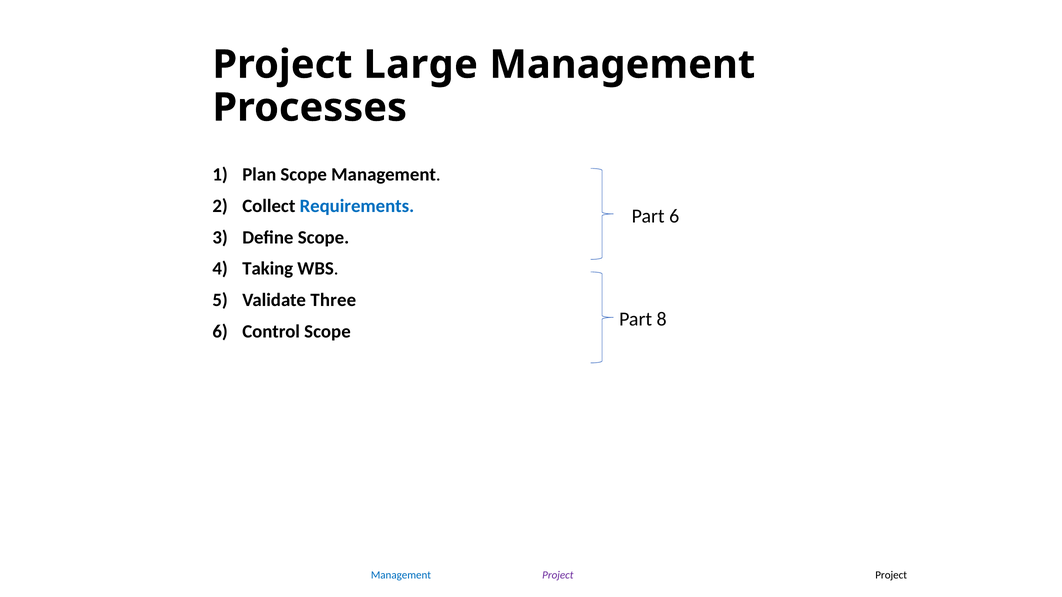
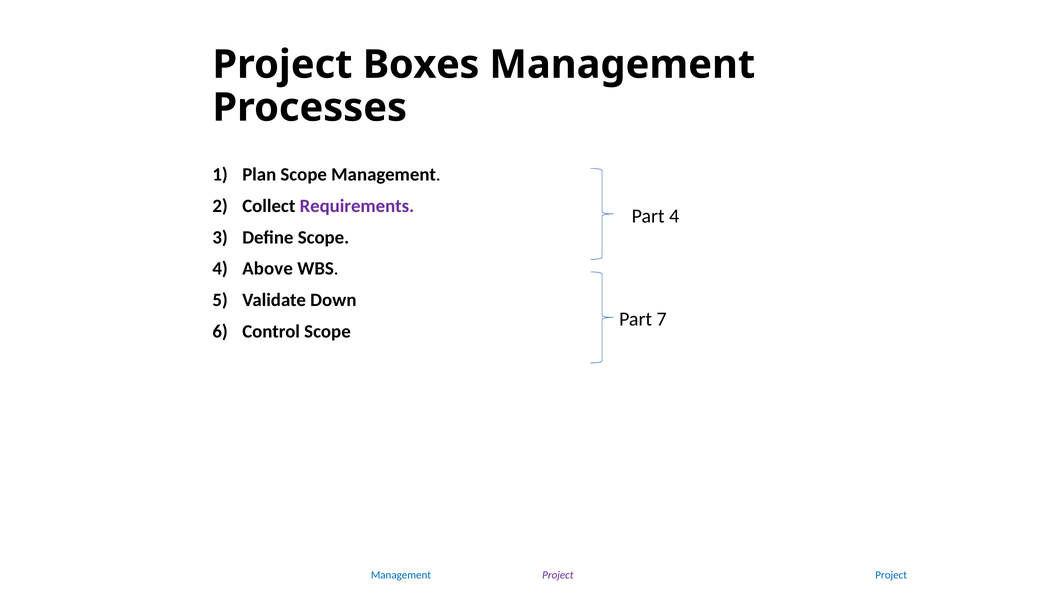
Project Large: Large -> Boxes (421, 65)
Requirements colour: blue -> purple (357, 206)
Part 6: 6 -> 4 (674, 216)
Taking: Taking -> Above (268, 269)
Three: Three -> Down (333, 300)
8: 8 -> 7 (662, 319)
Project colour: black -> blue (891, 575)
